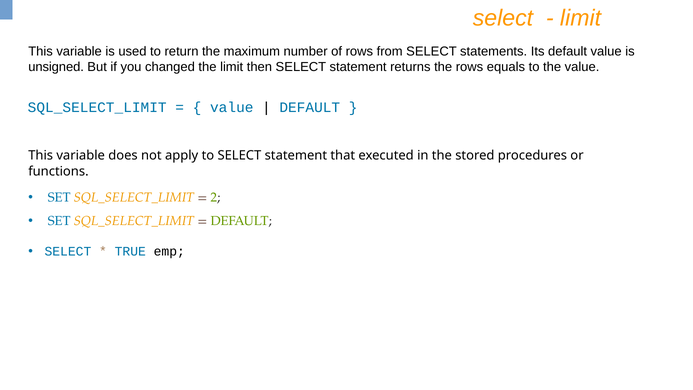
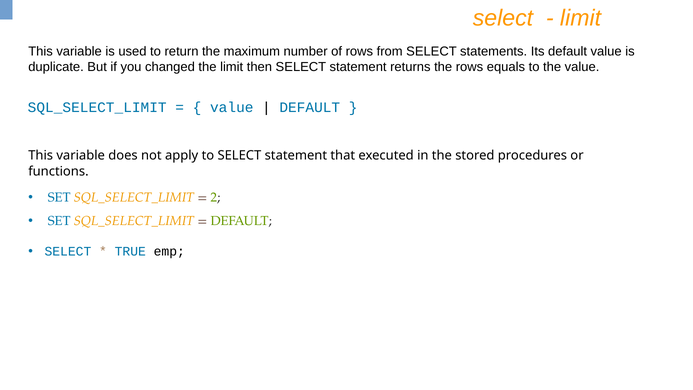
unsigned: unsigned -> duplicate (56, 67)
